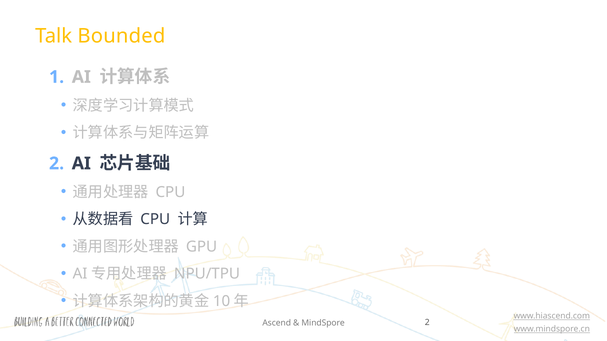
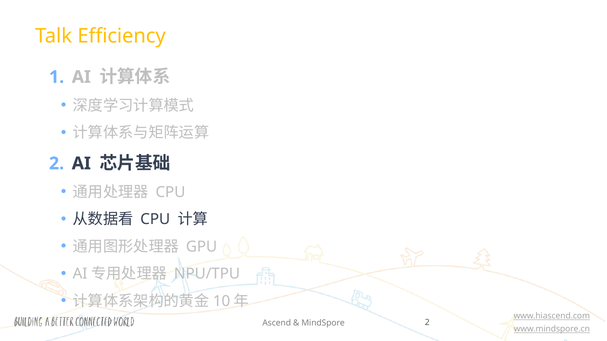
Bounded: Bounded -> Efficiency (122, 36)
